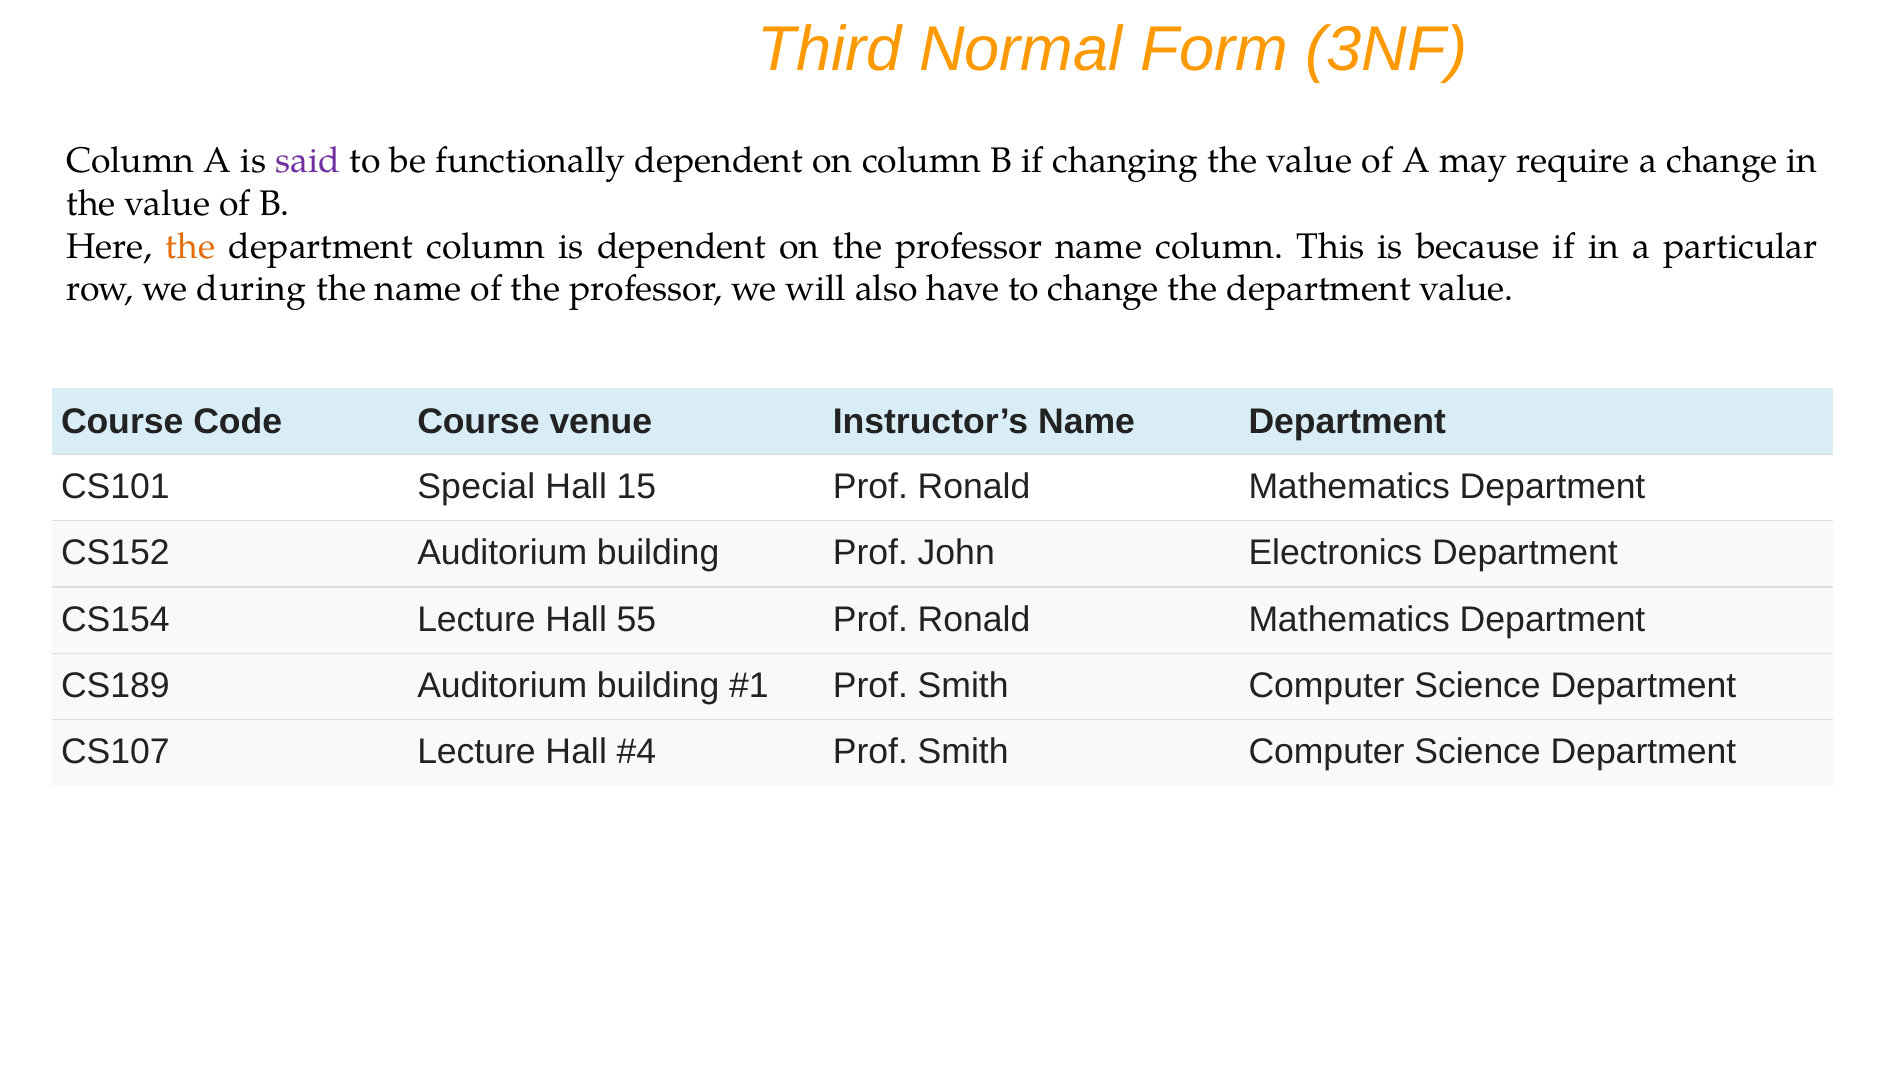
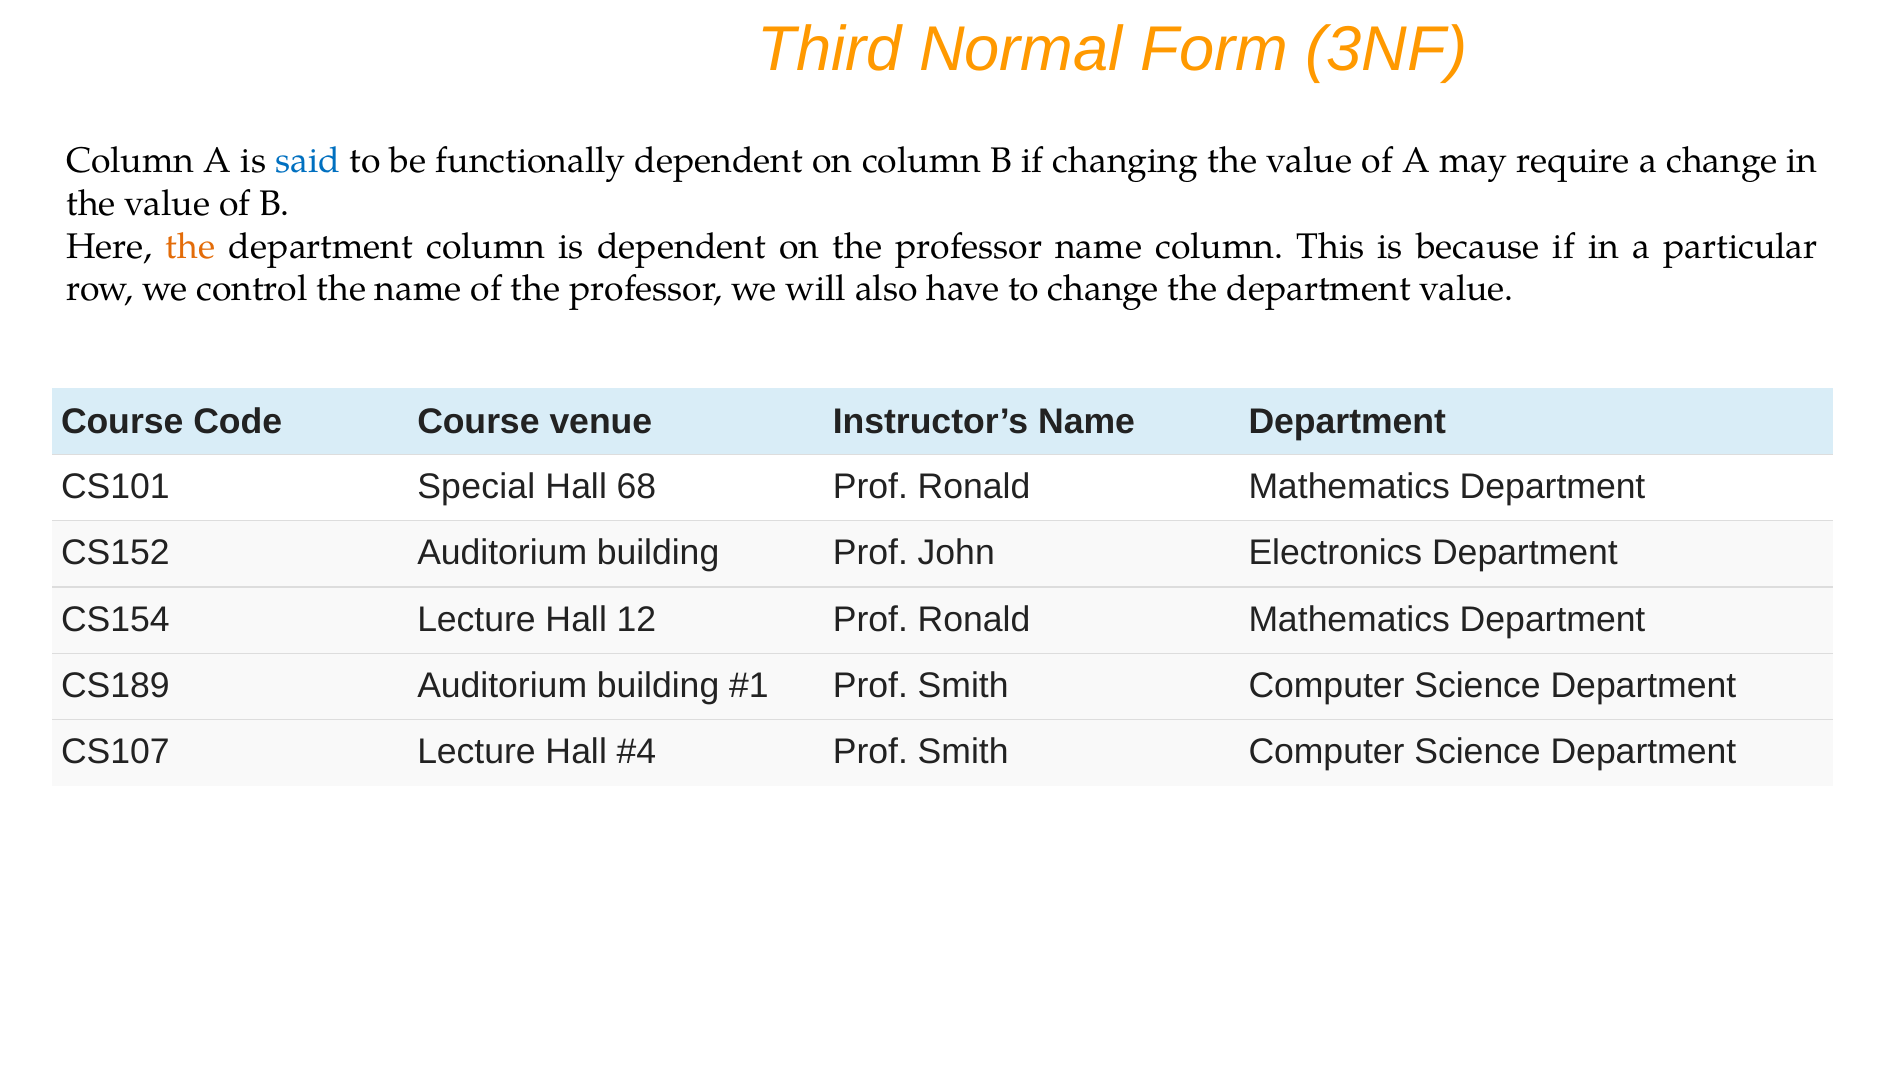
said colour: purple -> blue (308, 161)
during: during -> control (252, 289)
15: 15 -> 68 (636, 487)
55: 55 -> 12 (636, 619)
